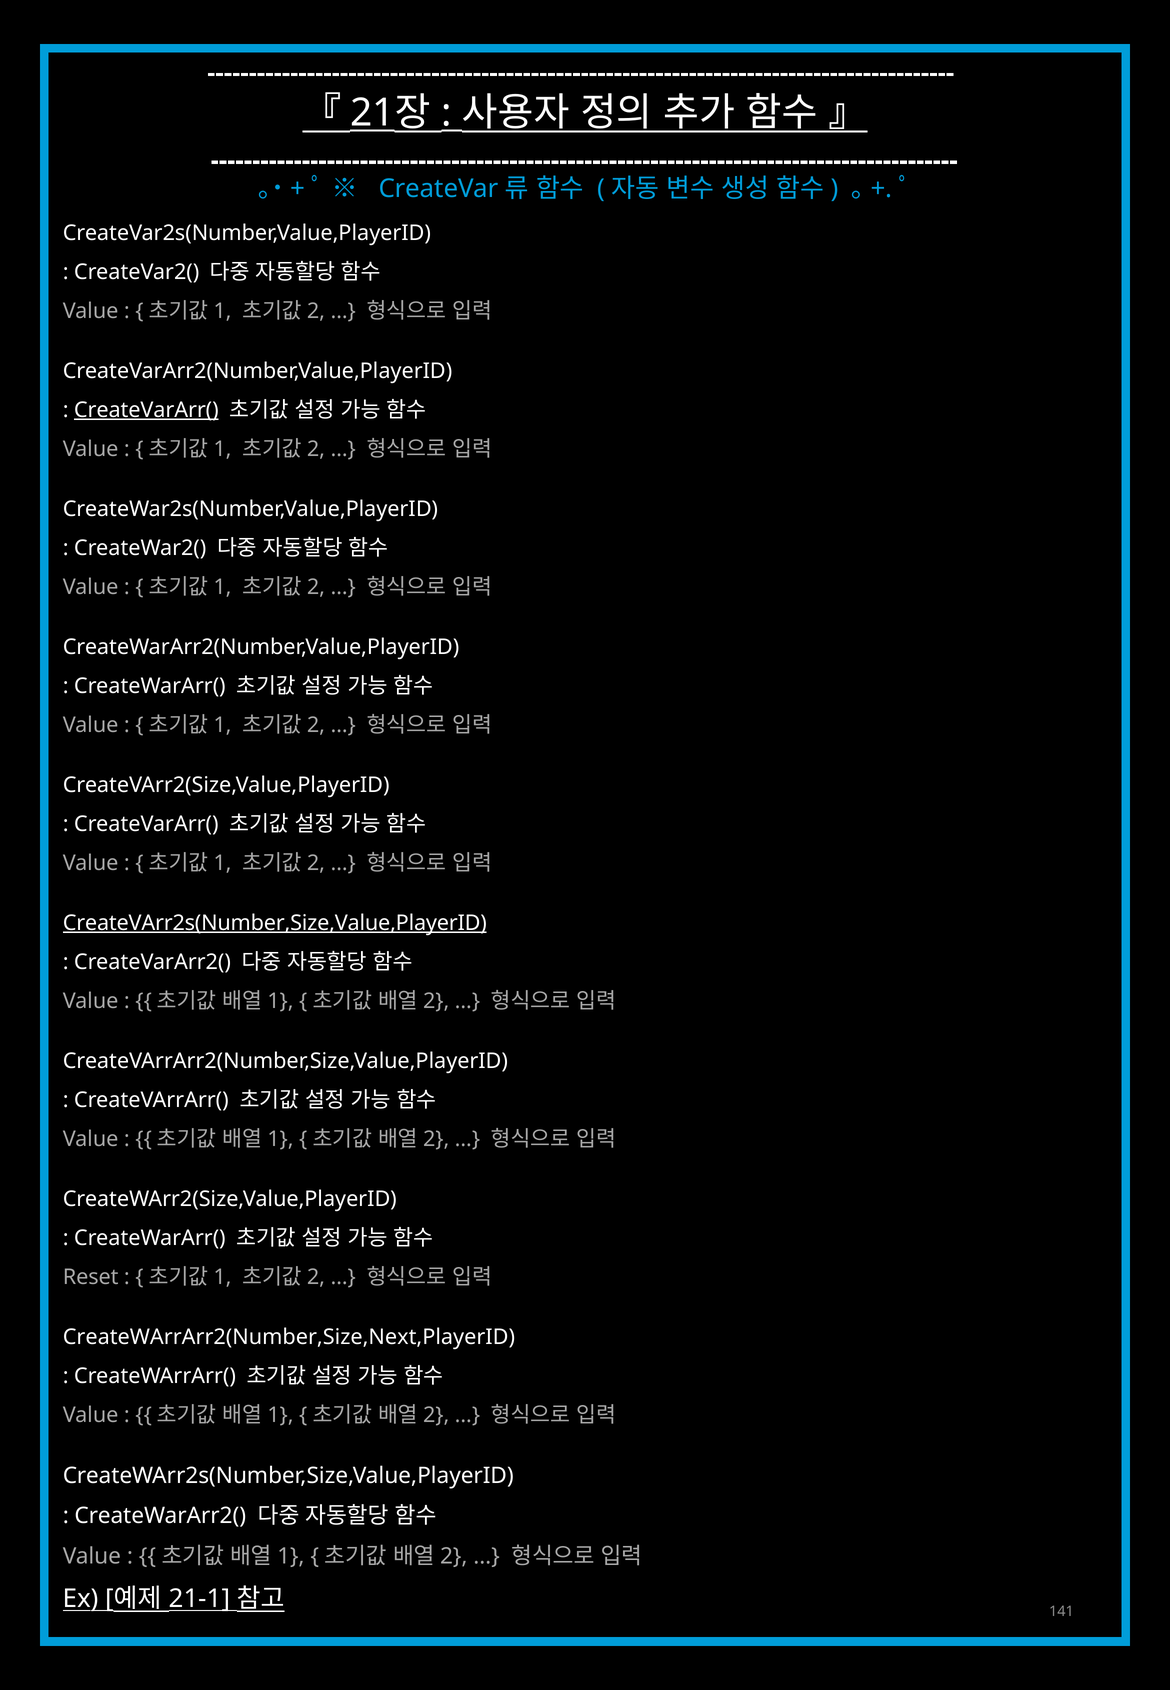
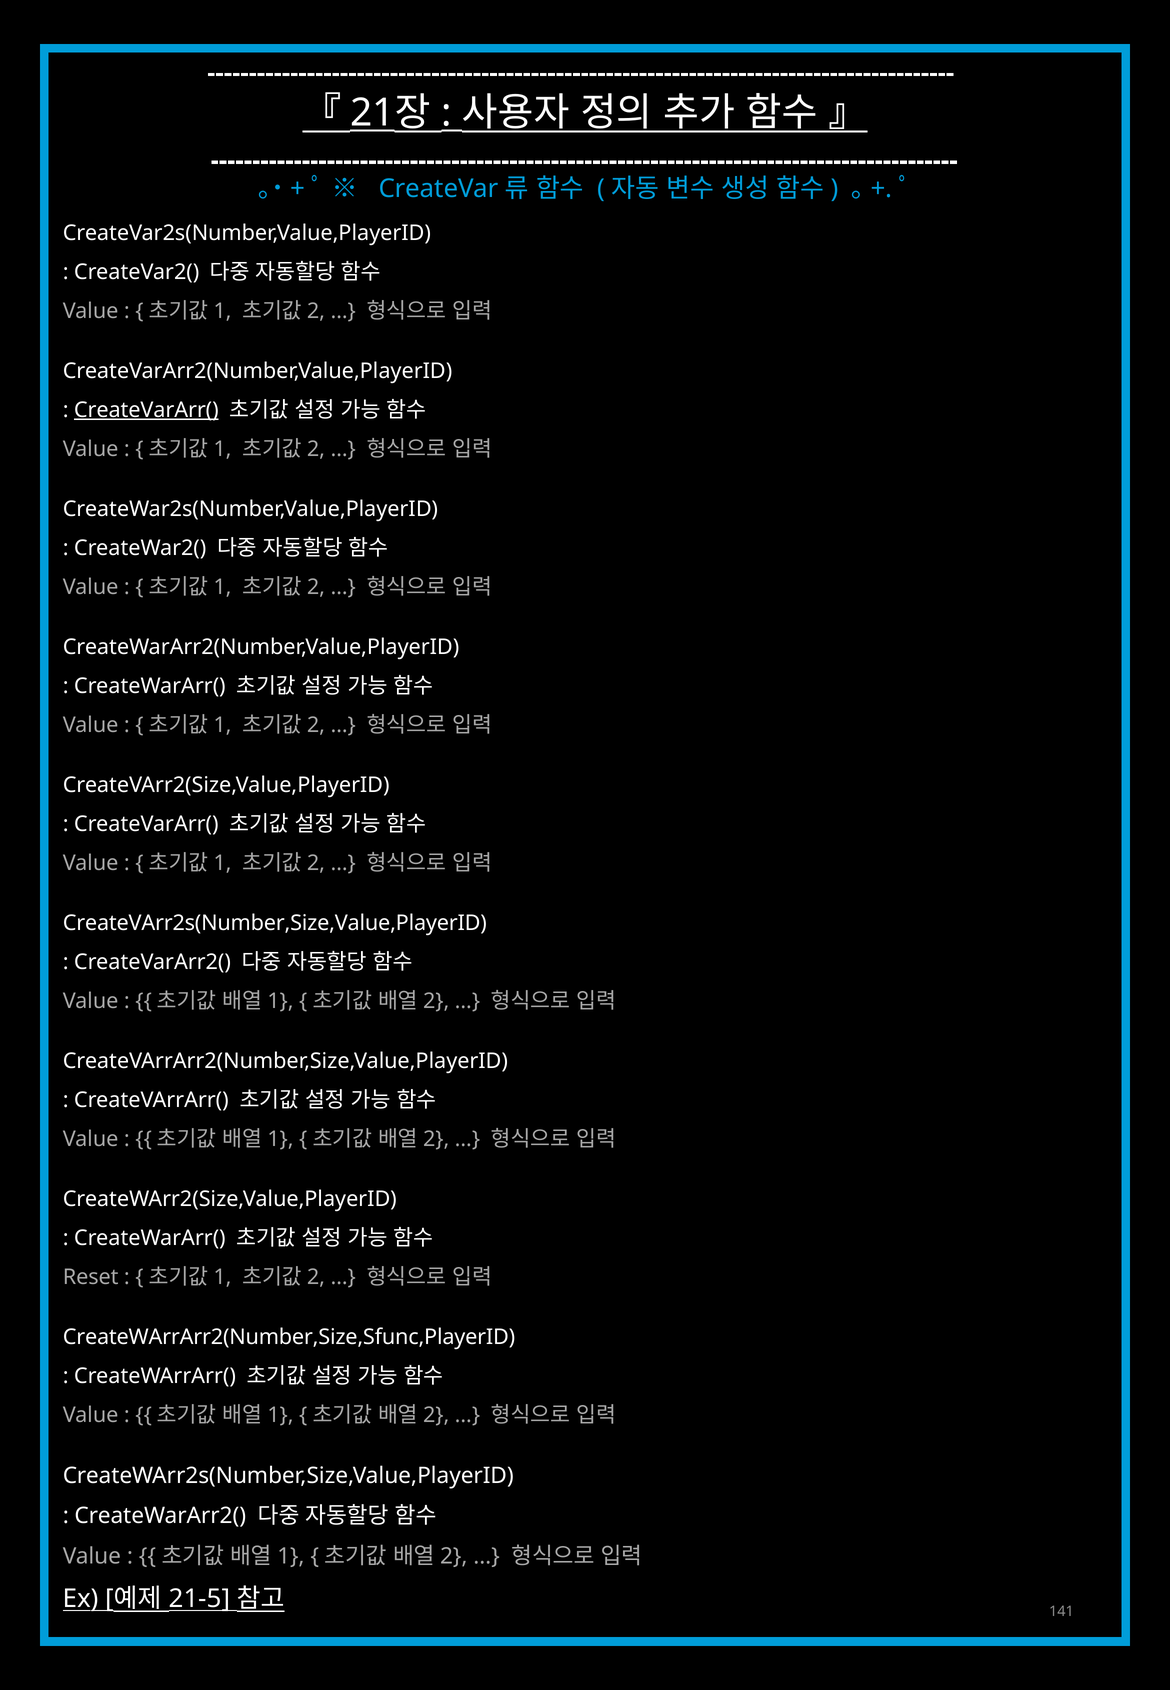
CreateVArr2s(Number,Size,Value,PlayerID underline: present -> none (275, 923)
CreateWArrArr2(Number,Size,Next,PlayerID: CreateWArrArr2(Number,Size,Next,PlayerID -> CreateWArrArr2(Number,Size,Sfunc,PlayerID (289, 1337)
21-1: 21-1 -> 21-5 (199, 1599)
